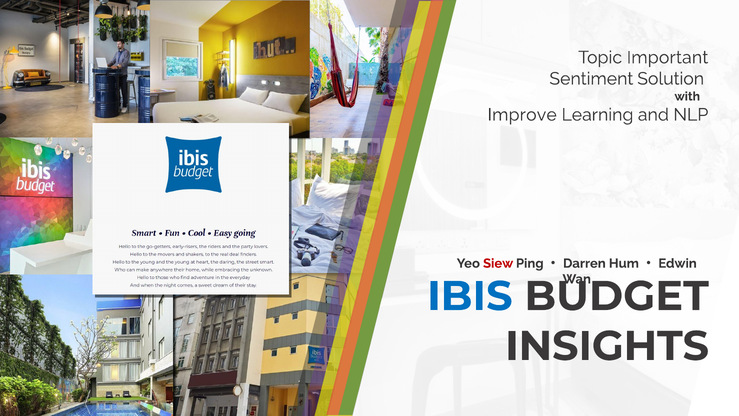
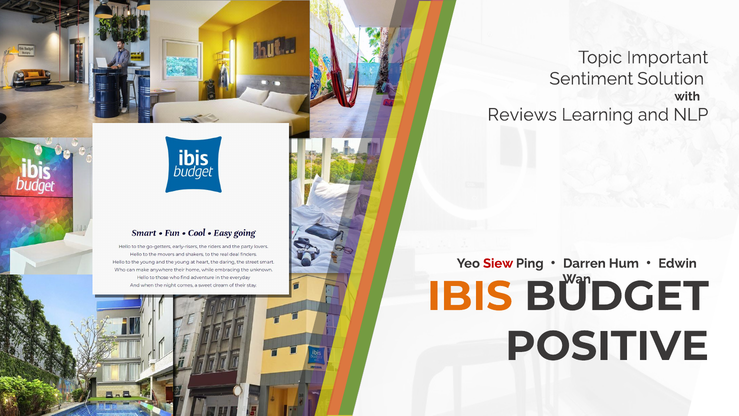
Improve: Improve -> Reviews (522, 115)
IBIS colour: blue -> orange (470, 296)
INSIGHTS: INSIGHTS -> POSITIVE (607, 346)
